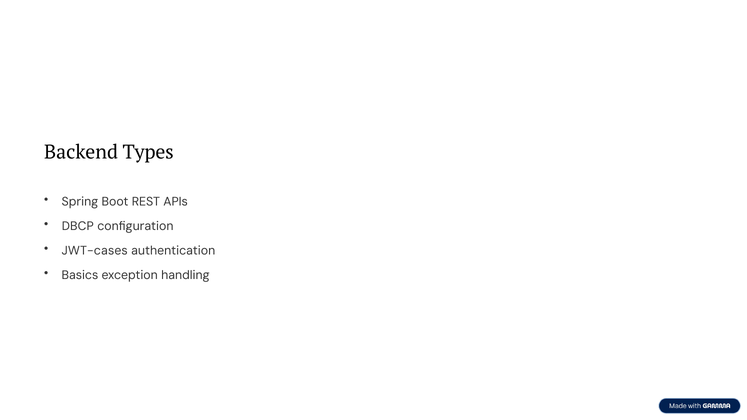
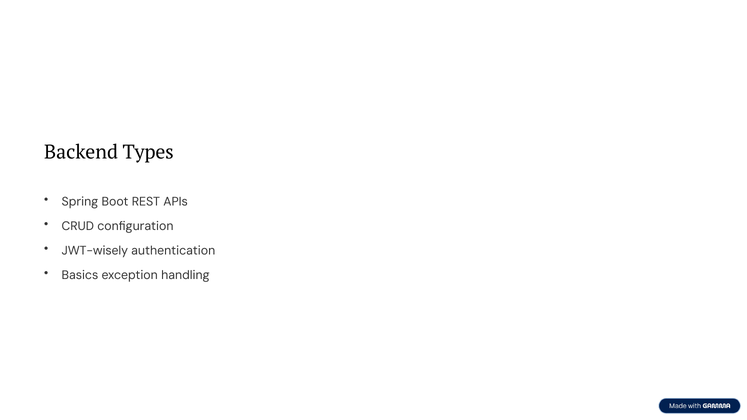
DBCP: DBCP -> CRUD (78, 226)
JWT-cases: JWT-cases -> JWT-wisely (95, 251)
